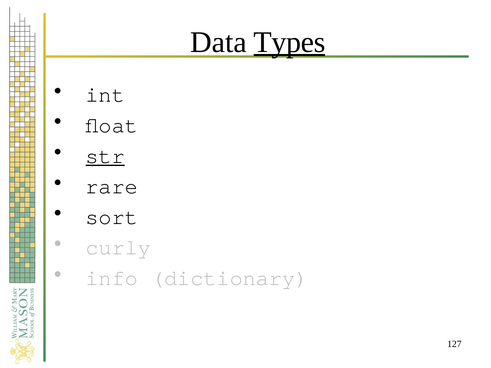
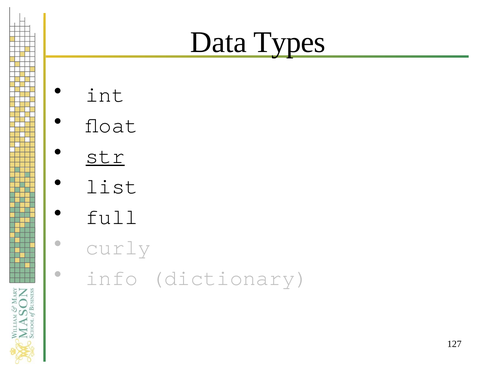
Types underline: present -> none (290, 42)
rare: rare -> list (112, 187)
sort: sort -> full (112, 217)
